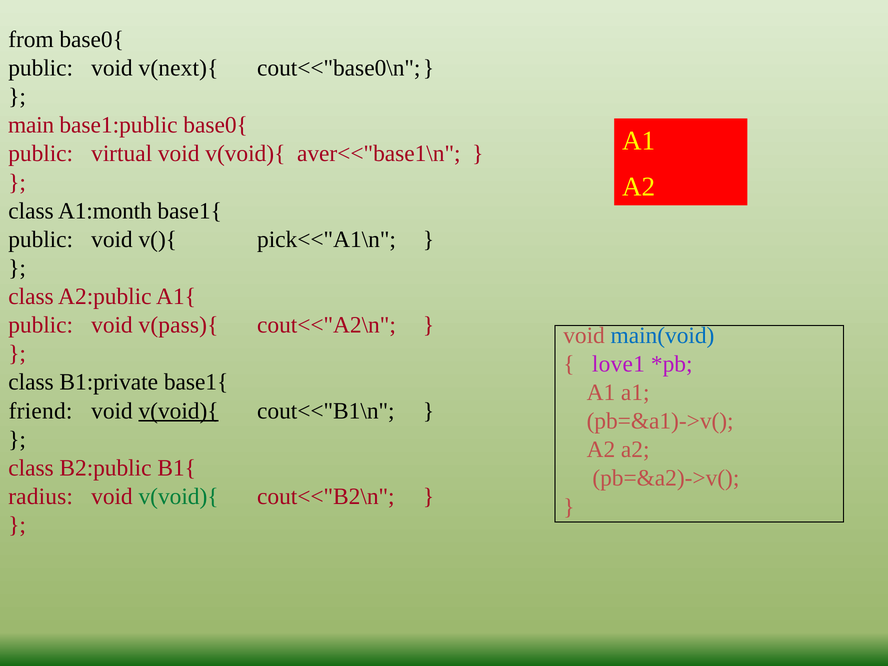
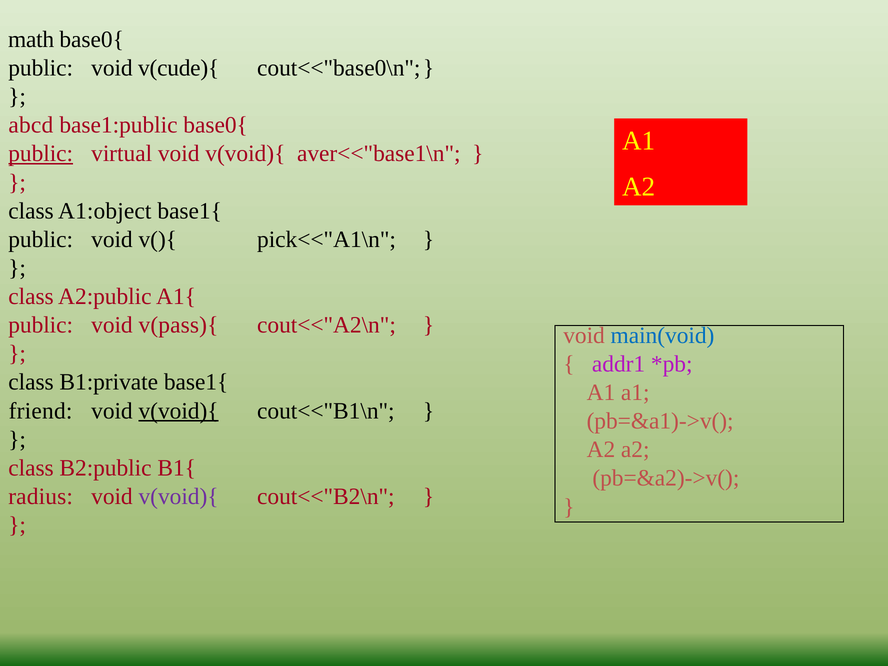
from: from -> math (31, 40)
v(next){: v(next){ -> v(cude){ (179, 68)
main: main -> abcd (31, 125)
public underline: none -> present (41, 154)
A1:month: A1:month -> A1:object (105, 211)
love1: love1 -> addr1 (619, 364)
v(void){ colour: green -> purple (179, 497)
